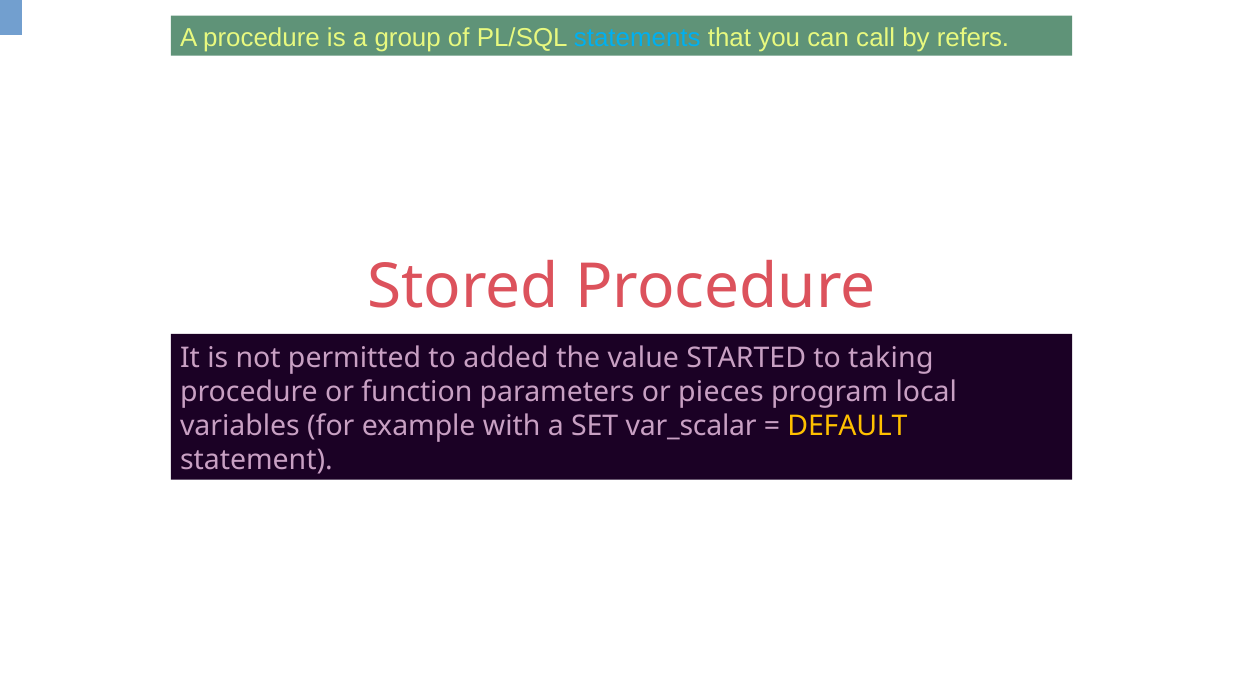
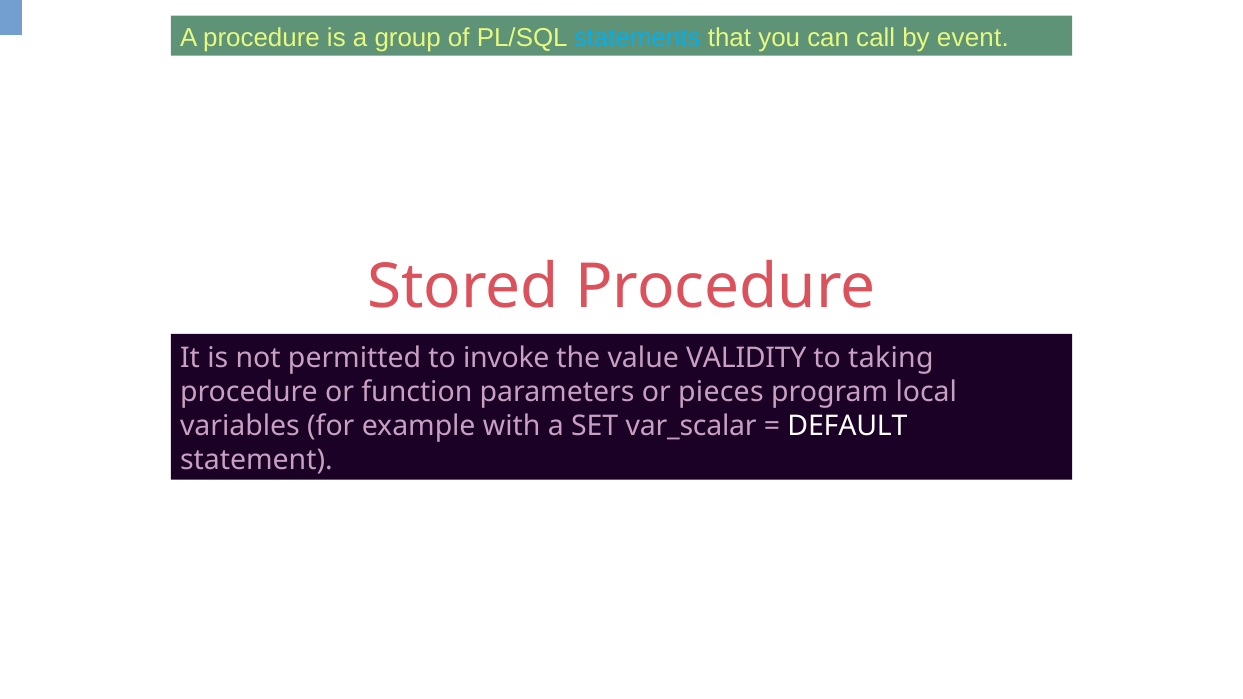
refers: refers -> event (973, 37)
added: added -> invoke (506, 358)
STARTED: STARTED -> VALIDITY (746, 358)
DEFAULT colour: yellow -> white (848, 426)
